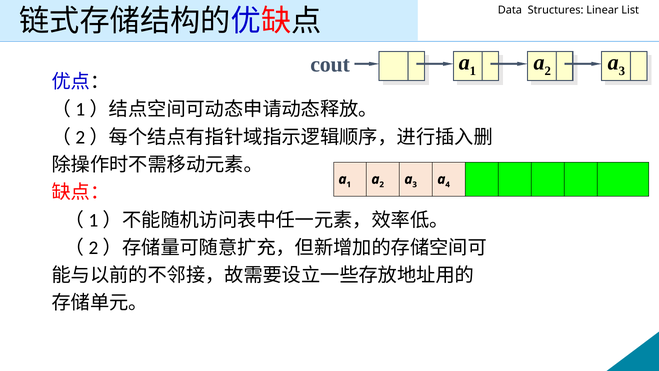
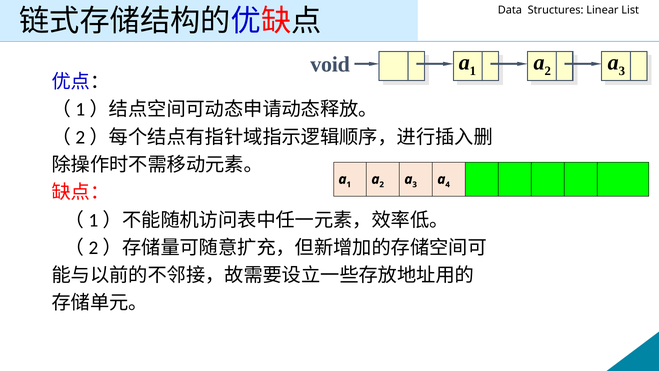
cout: cout -> void (330, 64)
